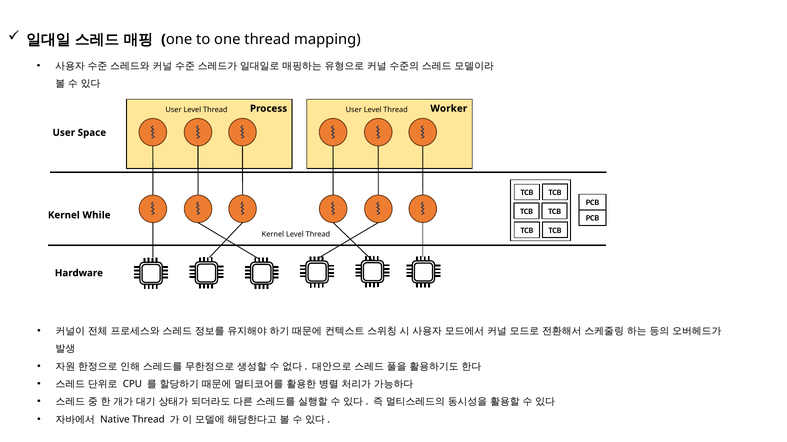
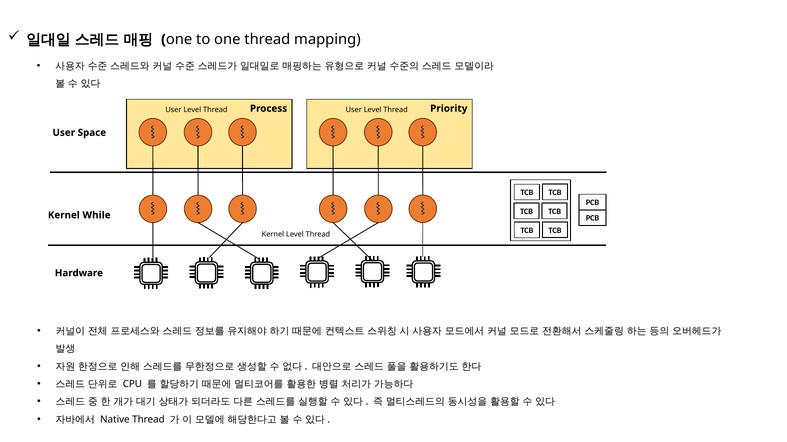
Worker: Worker -> Priority (449, 109)
